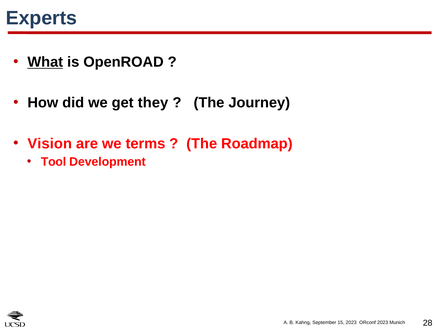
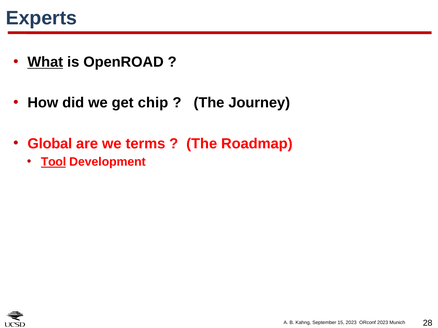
they: they -> chip (153, 103)
Vision: Vision -> Global (50, 144)
Tool underline: none -> present (54, 162)
